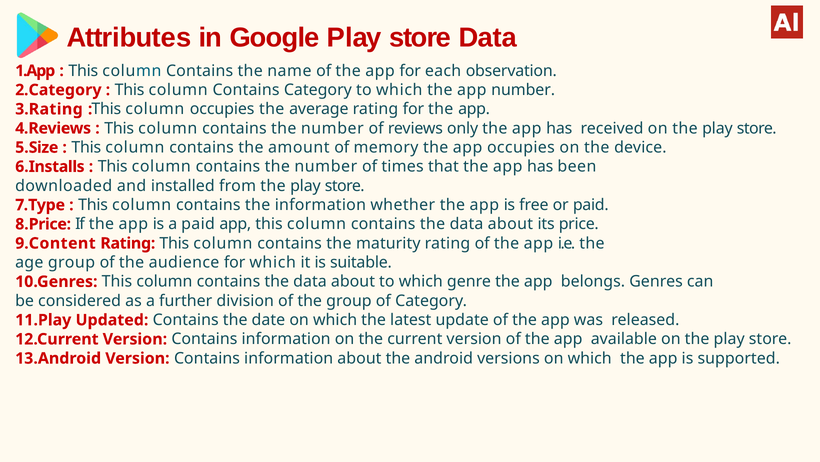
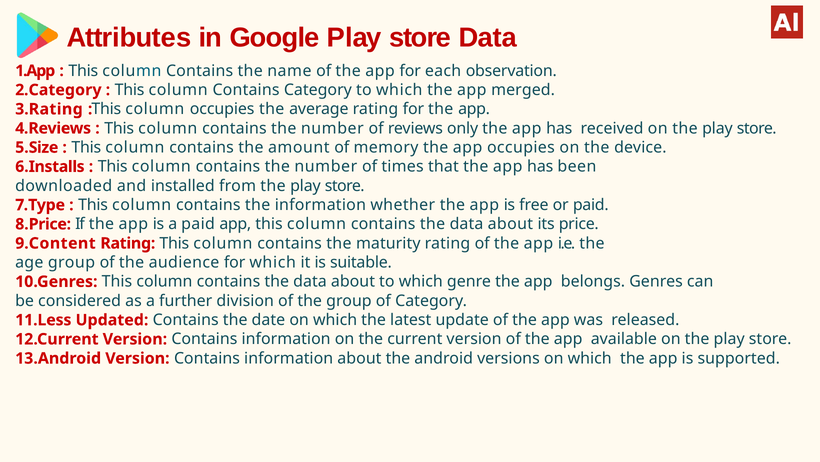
app number: number -> merged (523, 90)
11.Play: 11.Play -> 11.Less (43, 320)
